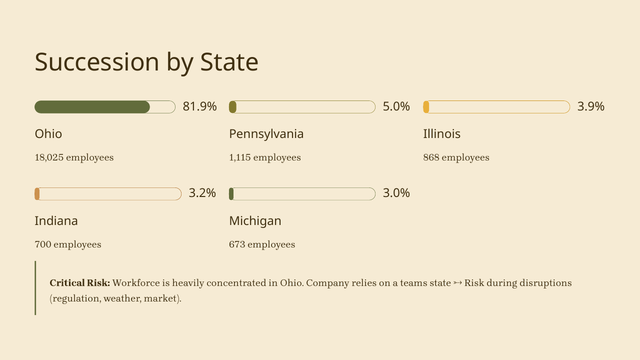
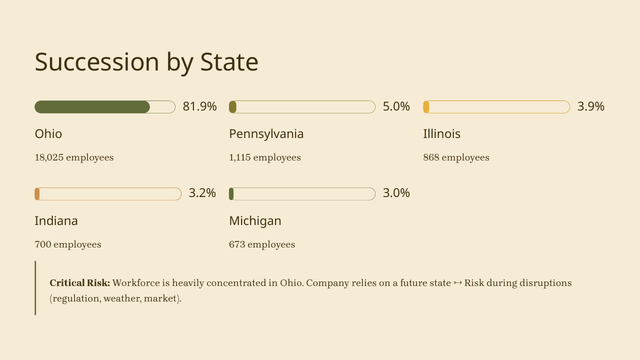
teams: teams -> future (414, 283)
